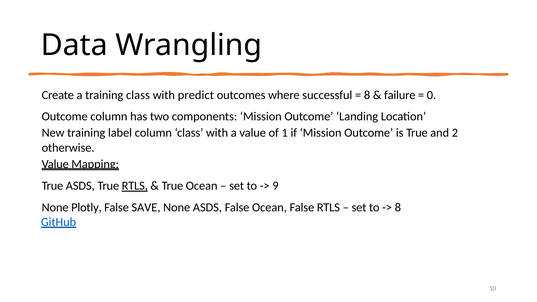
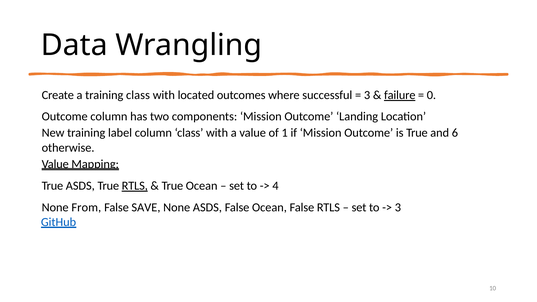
predict: predict -> located (196, 95)
8: 8 -> 3 (367, 95)
failure underline: none -> present (400, 95)
2: 2 -> 6 (455, 133)
9: 9 -> 4 (275, 186)
Plotly: Plotly -> From (86, 207)
8: 8 -> 3 (398, 207)
